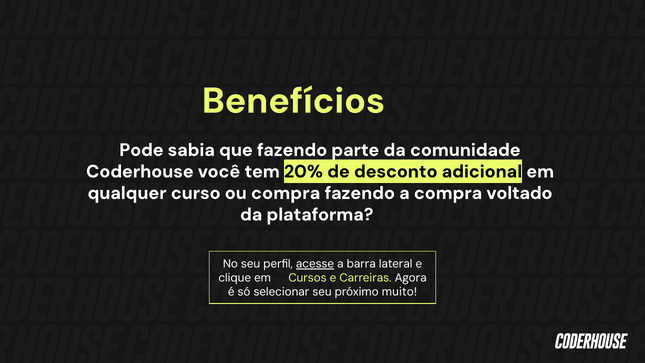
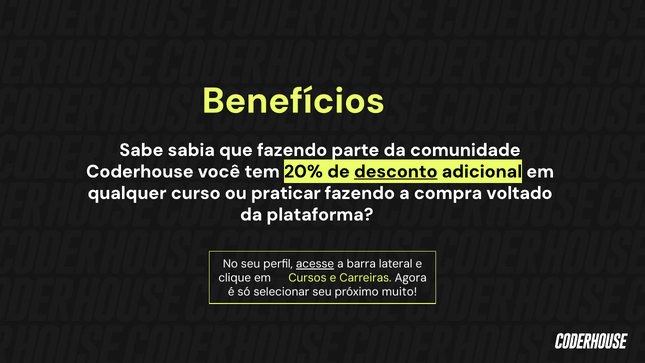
Pode: Pode -> Sabe (141, 150)
desconto underline: none -> present (396, 171)
ou compra: compra -> praticar (286, 193)
